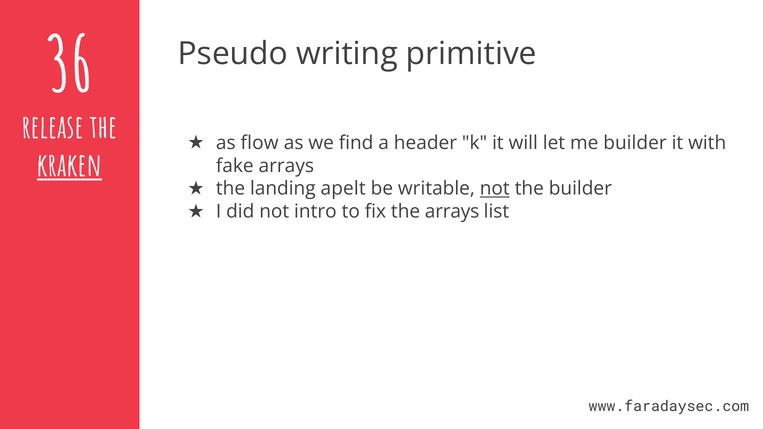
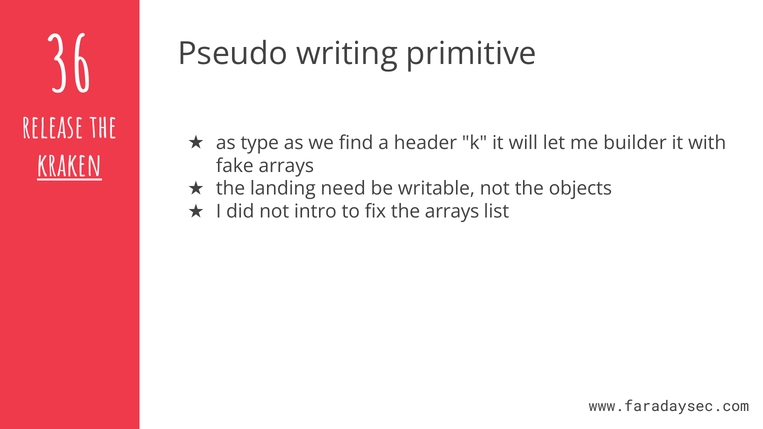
flow: flow -> type (260, 143)
apelt: apelt -> need (343, 189)
not underline: present -> none (495, 189)
the builder: builder -> objects (580, 189)
